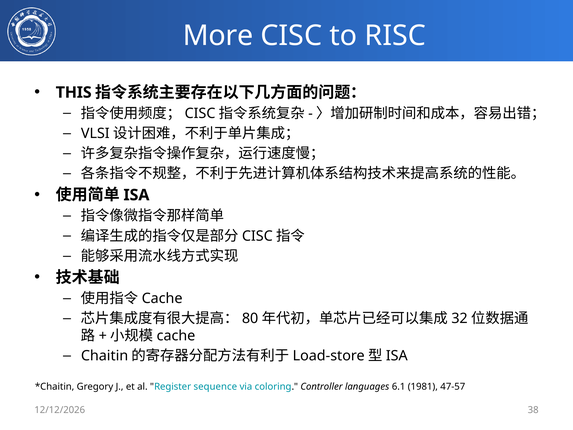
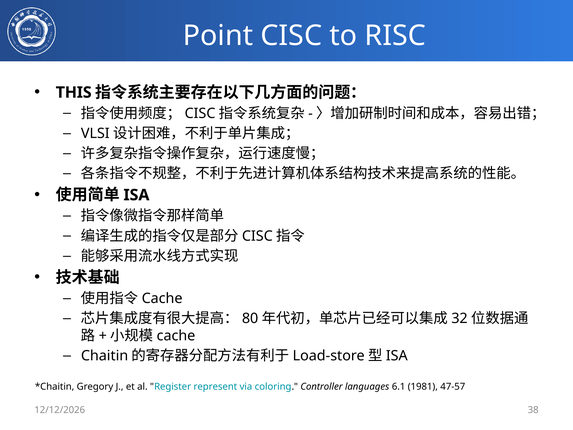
More: More -> Point (218, 36)
sequence: sequence -> represent (215, 387)
